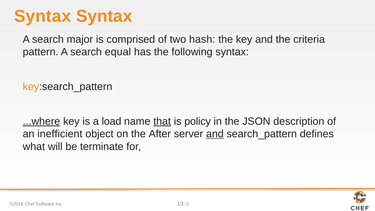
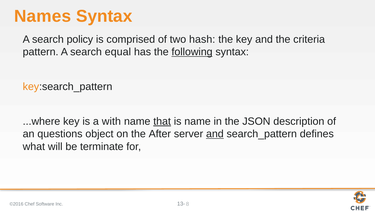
Syntax: Syntax -> Names (43, 16)
major: major -> policy (80, 39)
following underline: none -> present (192, 52)
...where underline: present -> none (41, 121)
load: load -> with (111, 121)
is policy: policy -> name (198, 121)
inefficient: inefficient -> questions (60, 134)
